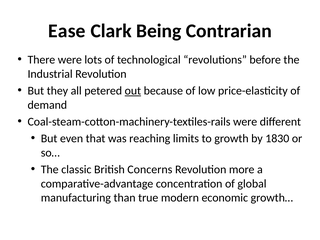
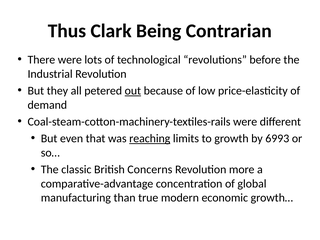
Ease: Ease -> Thus (67, 31)
reaching underline: none -> present (150, 139)
1830: 1830 -> 6993 (277, 139)
